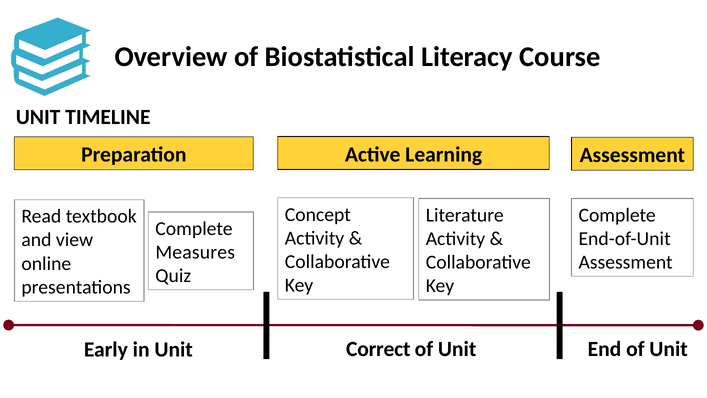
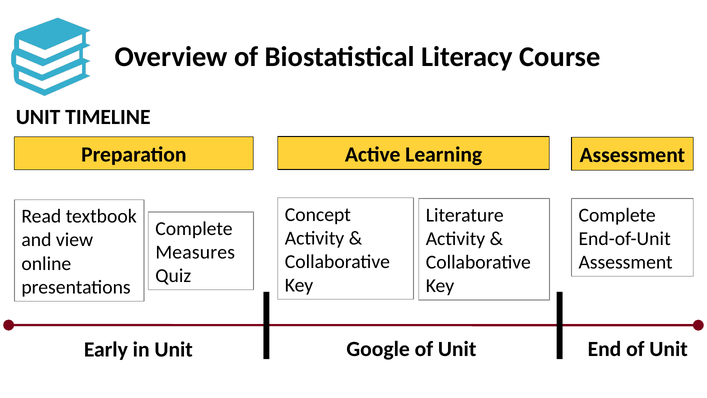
Correct: Correct -> Google (378, 349)
